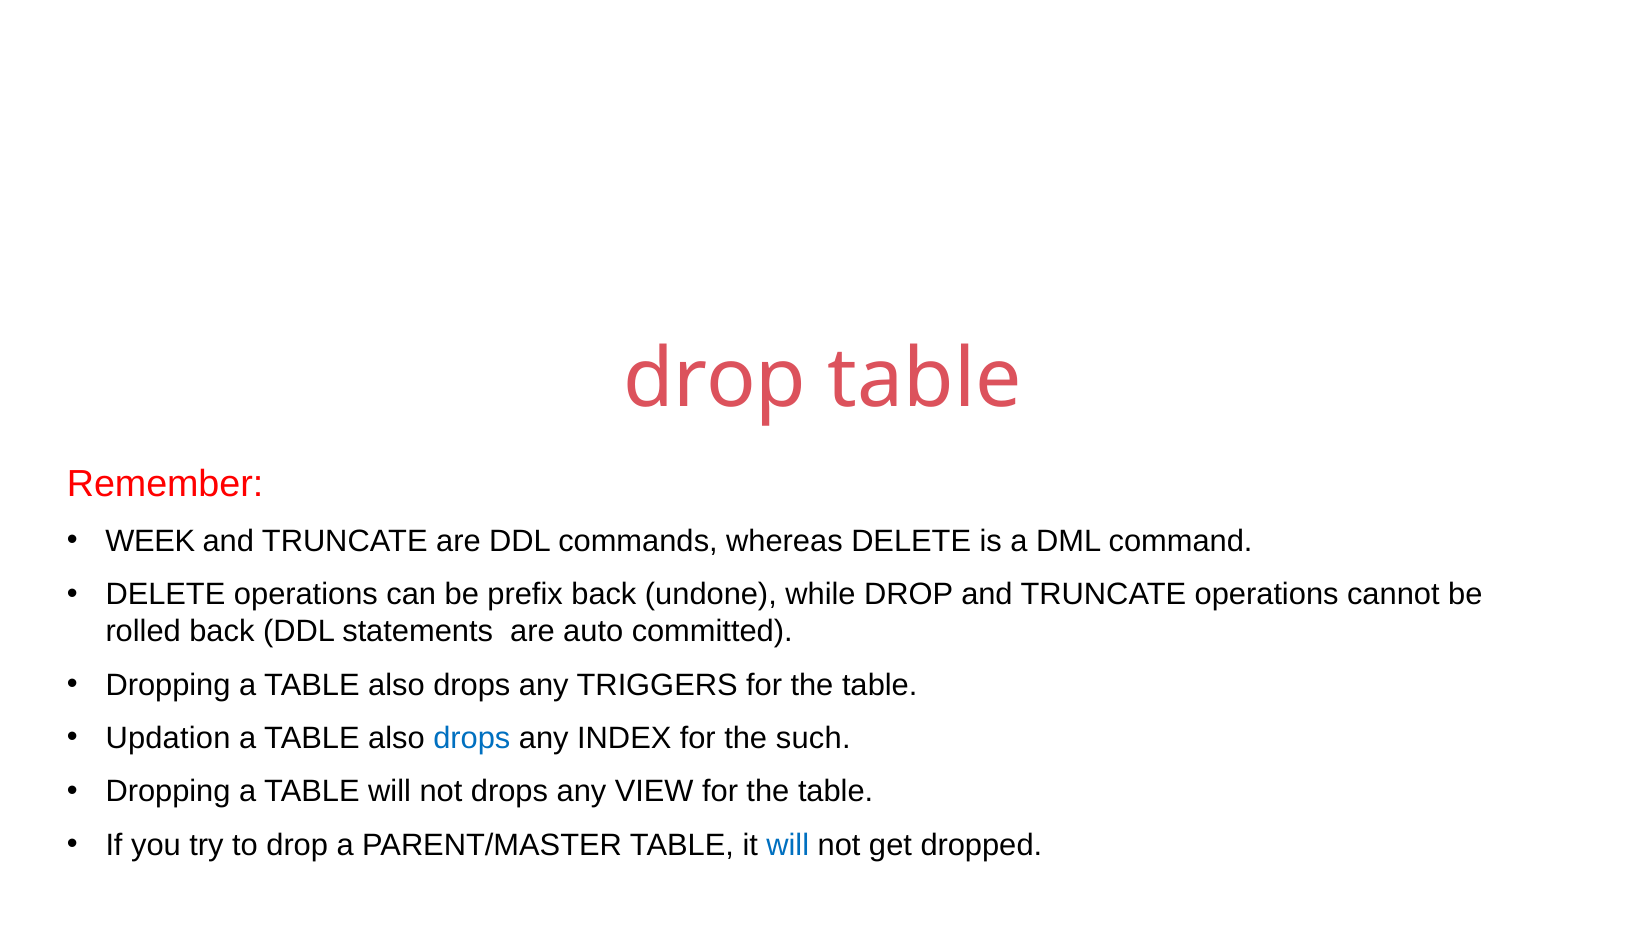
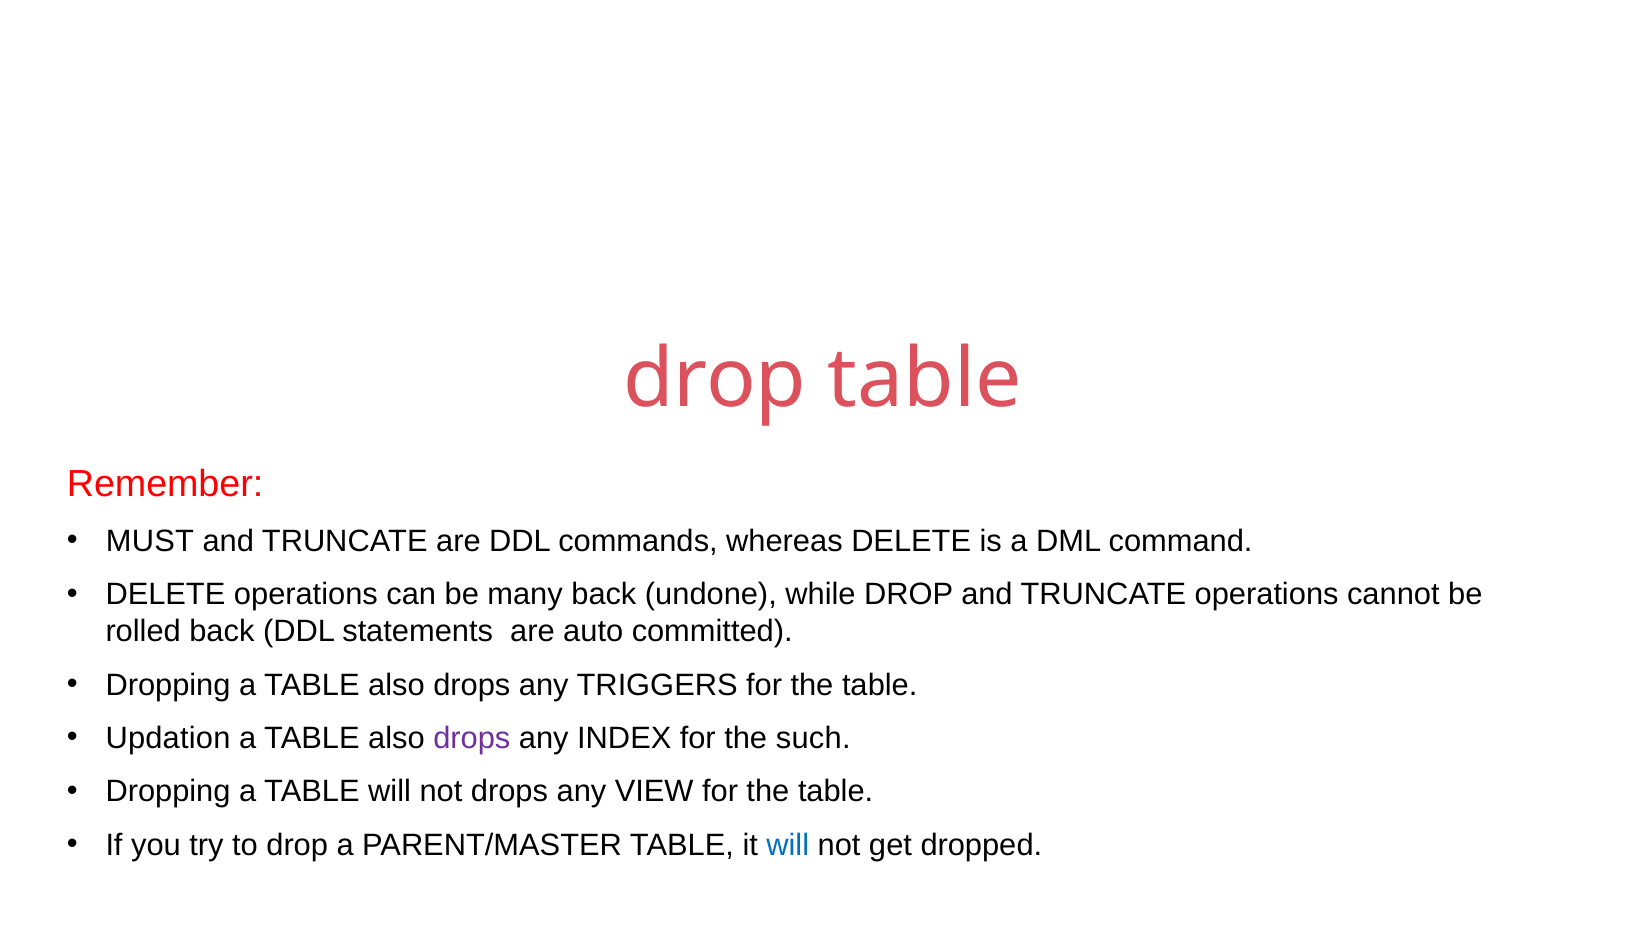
WEEK: WEEK -> MUST (150, 541)
prefix: prefix -> many (525, 595)
drops colour: blue -> purple (472, 739)
